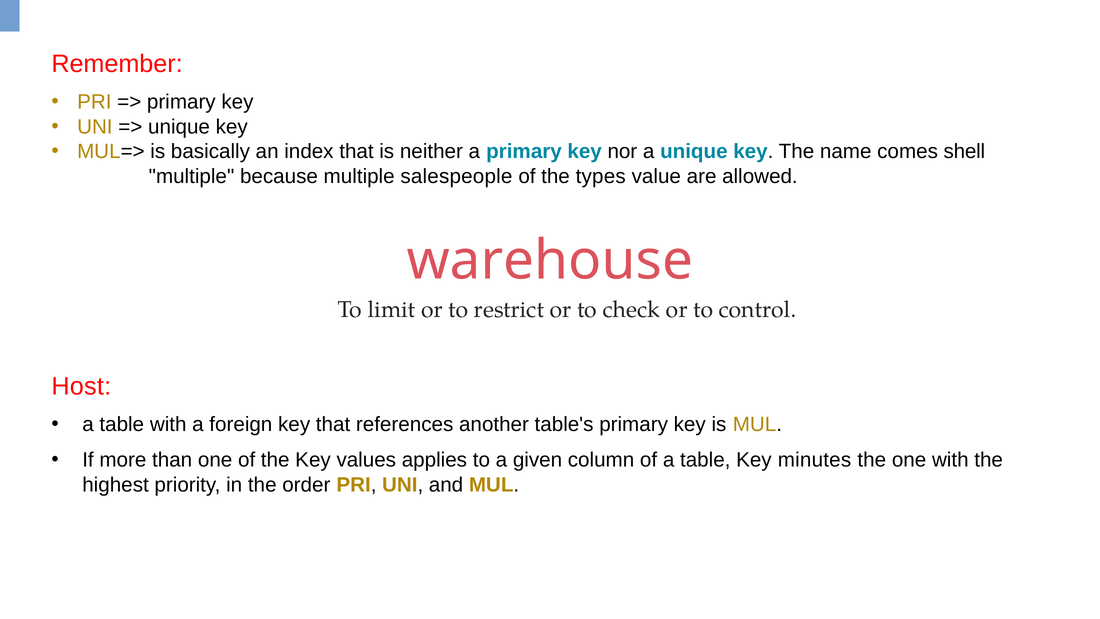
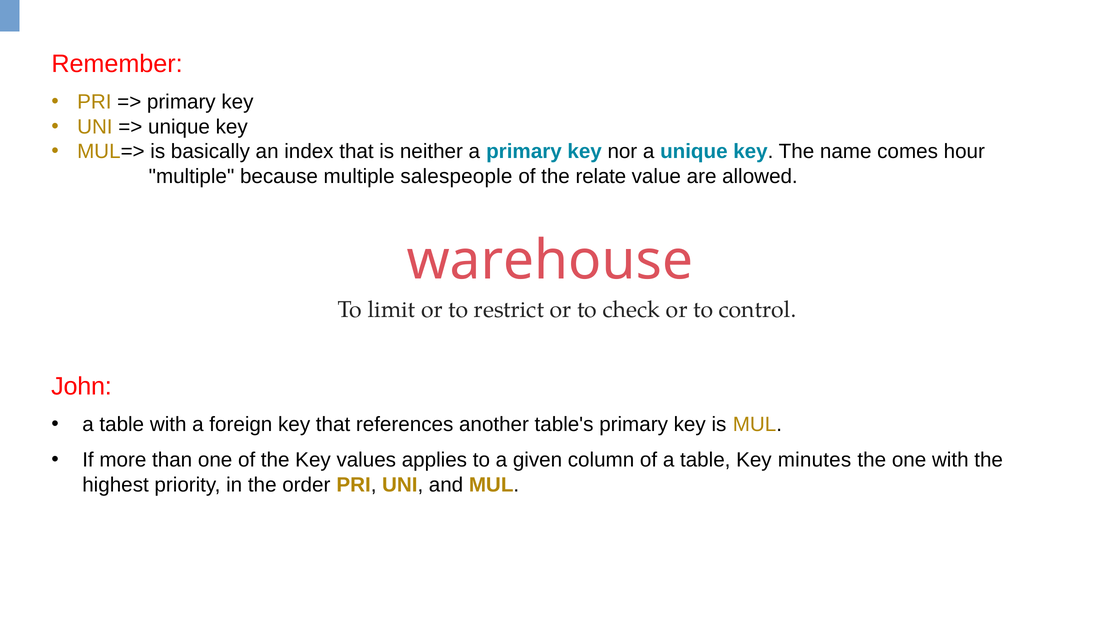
shell: shell -> hour (964, 152)
types: types -> relate (601, 176)
Host: Host -> John (82, 386)
